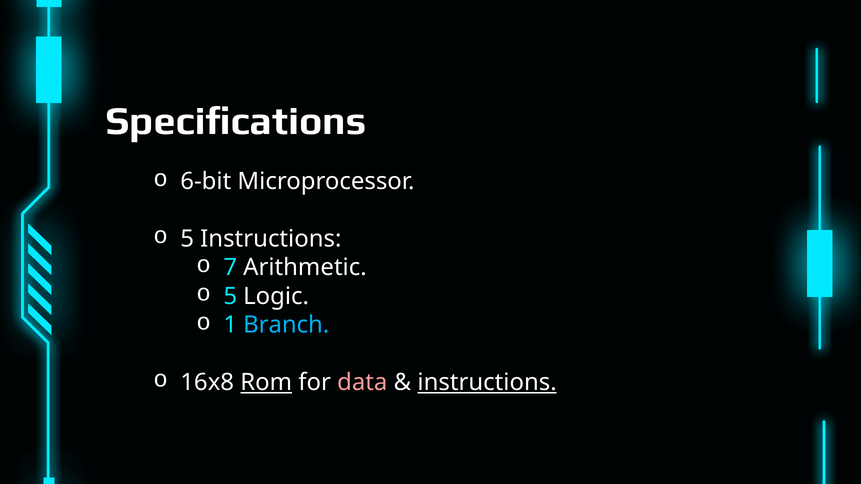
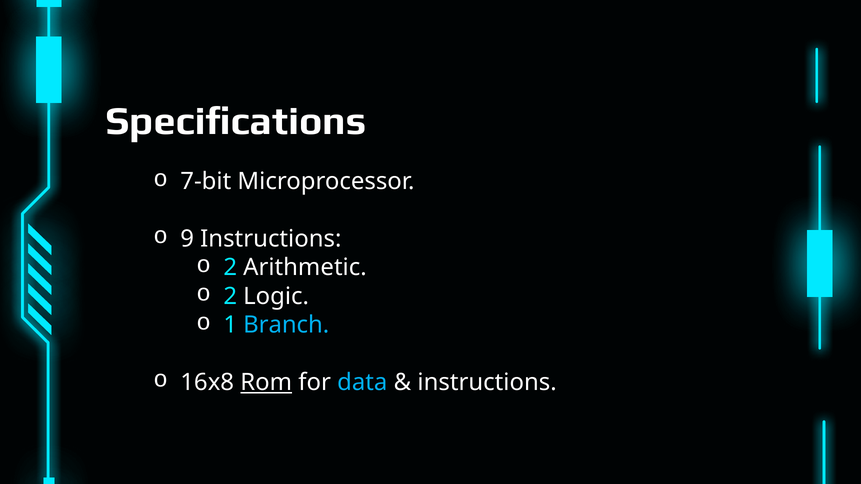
6-bit: 6-bit -> 7-bit (206, 182)
5: 5 -> 9 (187, 239)
7: 7 -> 2 (230, 268)
5: 5 -> 2 (230, 296)
data colour: pink -> light blue (362, 383)
instructions underline: present -> none (487, 383)
